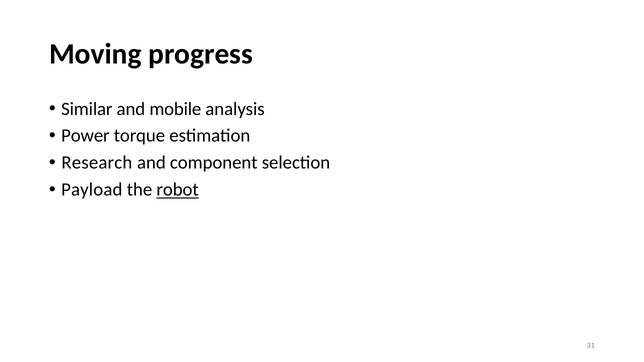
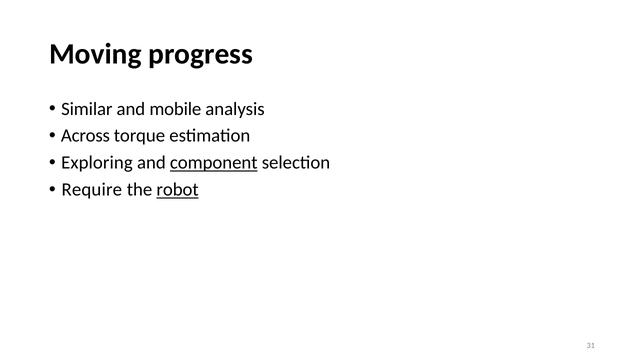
Power: Power -> Across (85, 136)
Research: Research -> Exploring (97, 163)
component underline: none -> present (214, 163)
Payload: Payload -> Require (92, 190)
